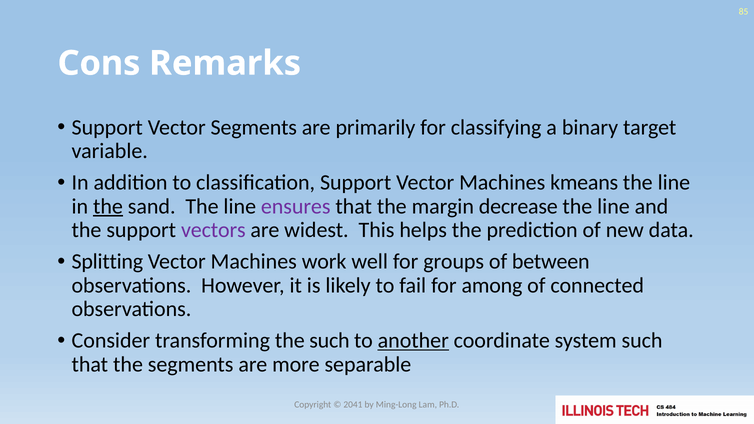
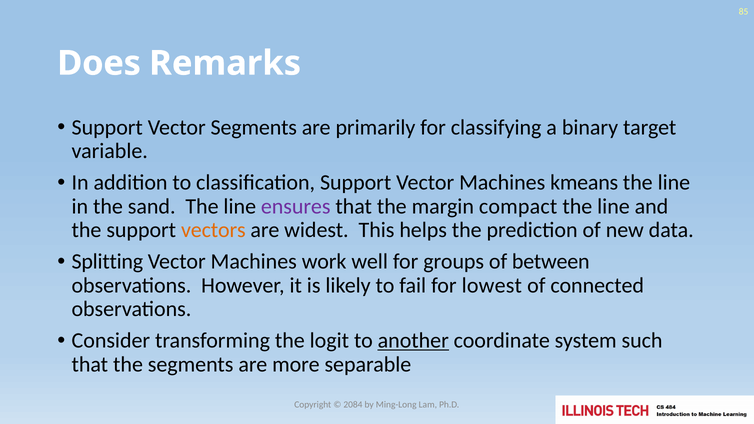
Cons: Cons -> Does (99, 63)
the underline: present -> none (108, 206)
decrease: decrease -> compact (518, 206)
vectors colour: purple -> orange (213, 230)
among: among -> lowest (492, 285)
the such: such -> logit (329, 341)
2041: 2041 -> 2084 (353, 405)
